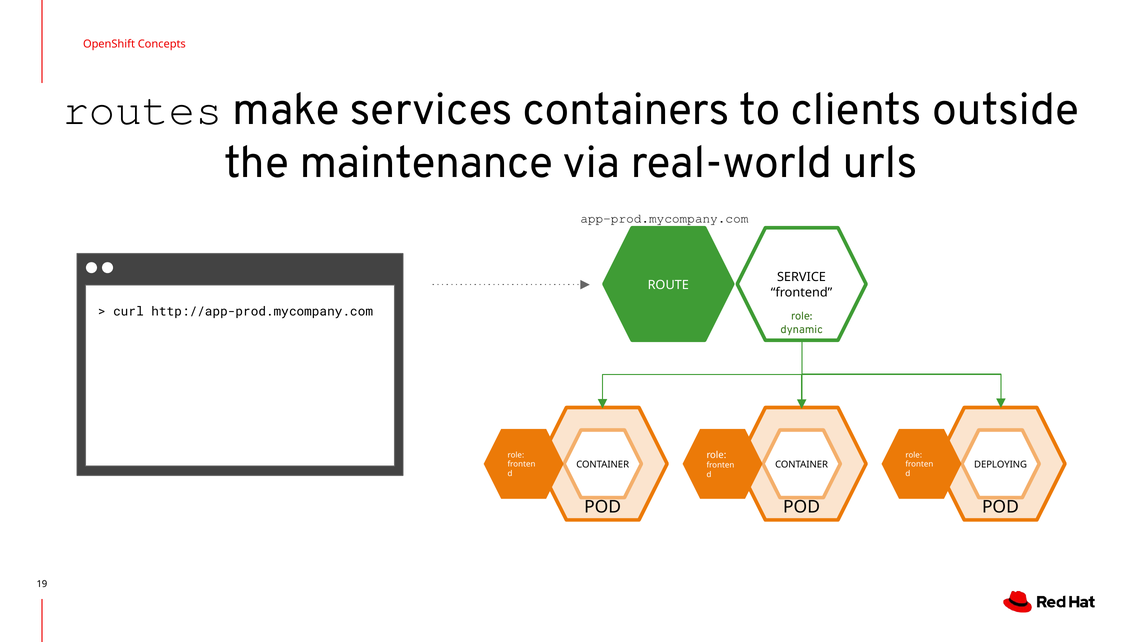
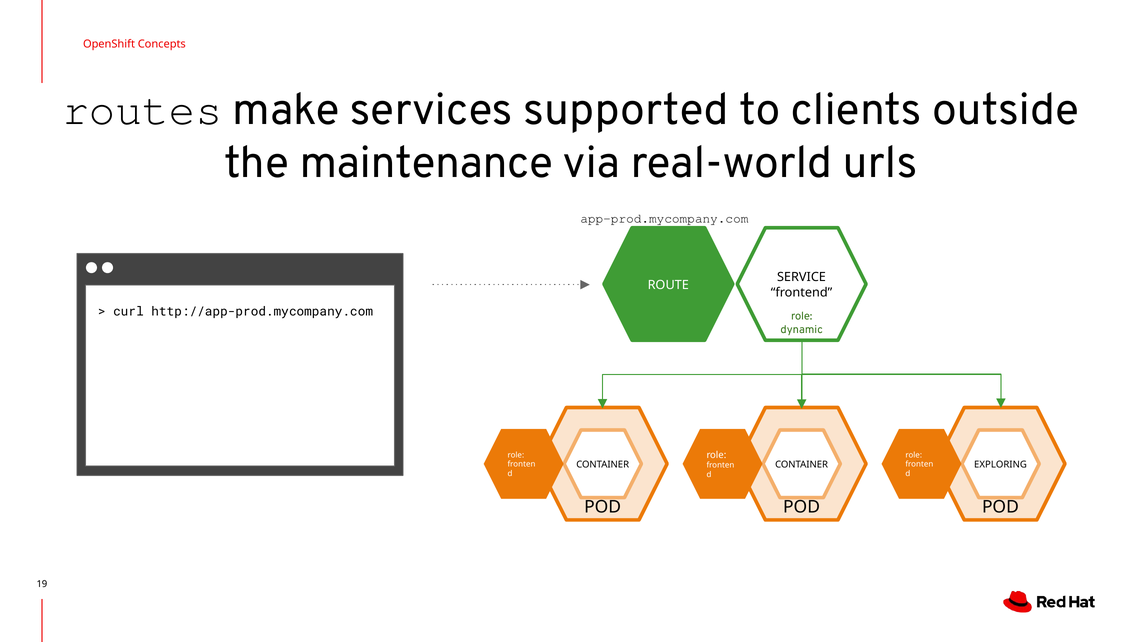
containers: containers -> supported (626, 109)
DEPLOYING: DEPLOYING -> EXPLORING (1000, 465)
